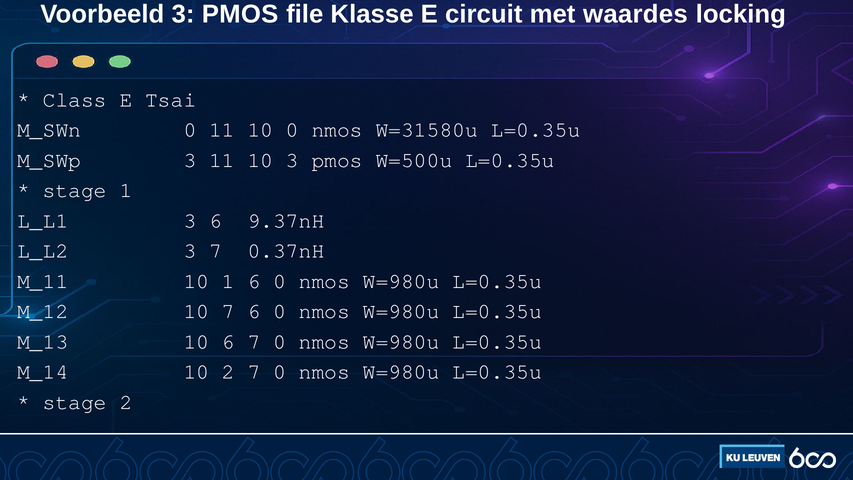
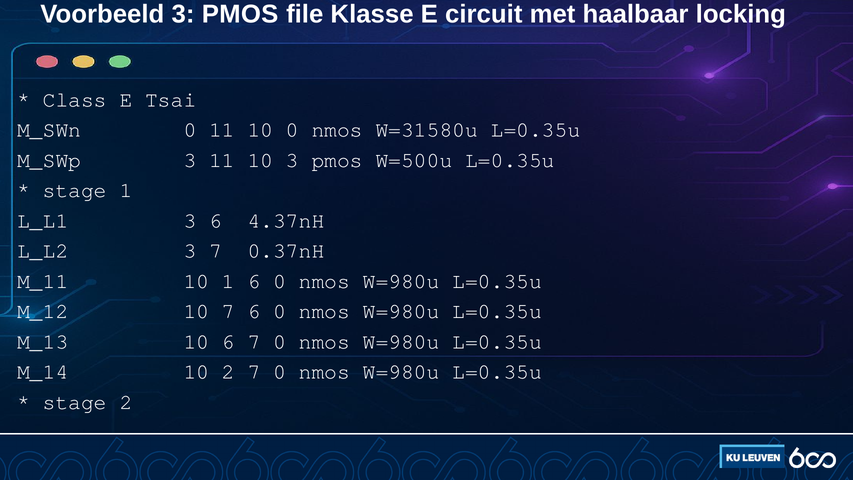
waardes: waardes -> haalbaar (636, 14)
9.37nH: 9.37nH -> 4.37nH (286, 221)
